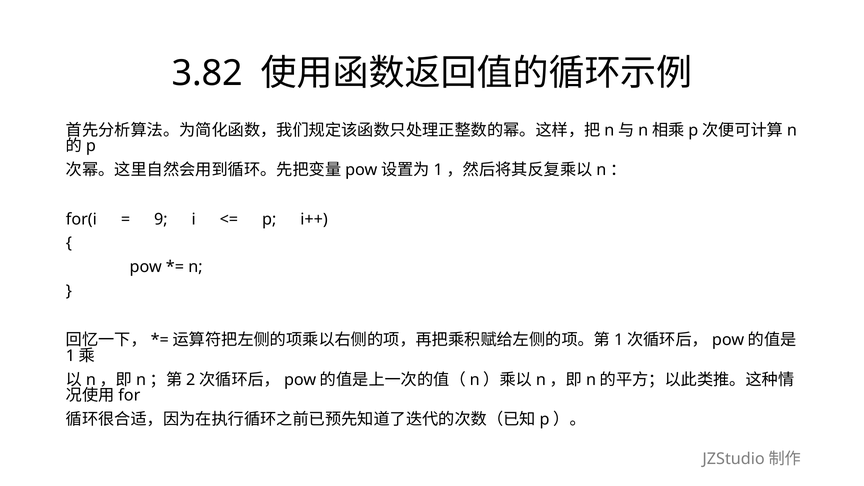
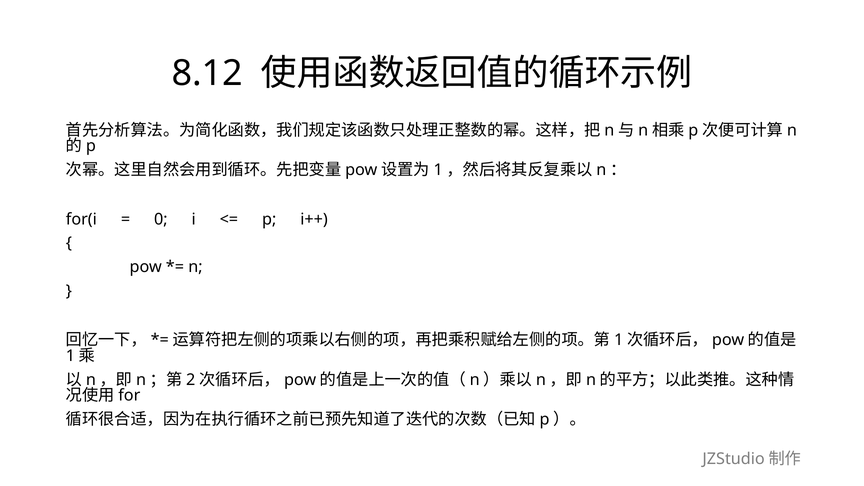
3.82: 3.82 -> 8.12 (207, 73)
9: 9 -> 0 (161, 219)
